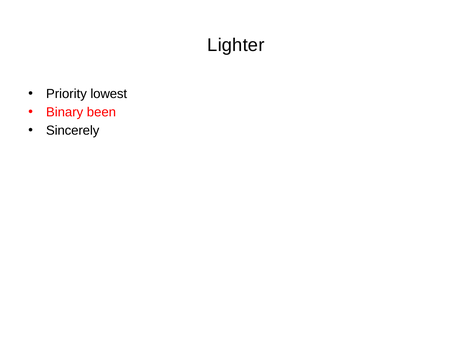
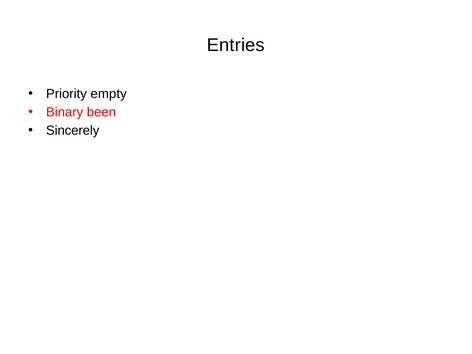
Lighter: Lighter -> Entries (236, 45)
lowest: lowest -> empty (109, 94)
